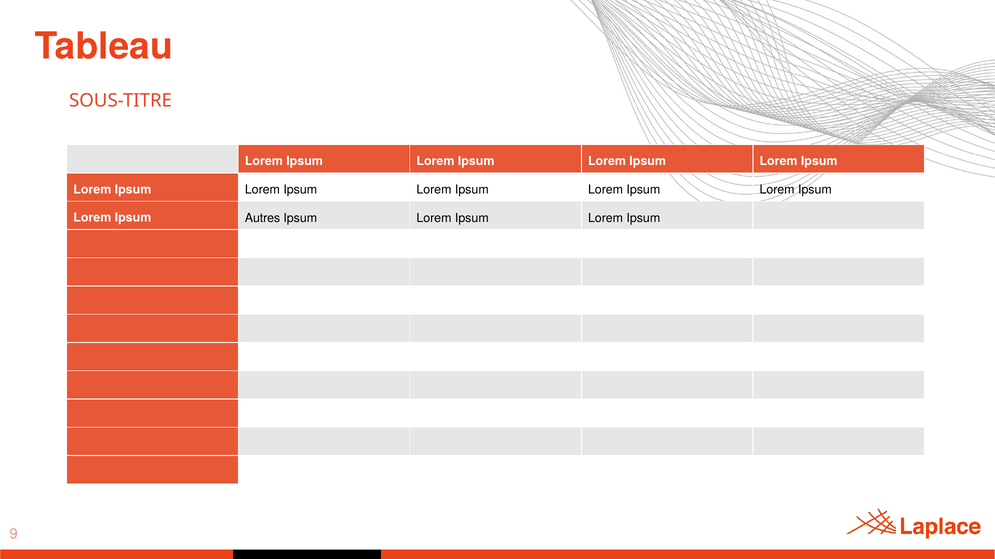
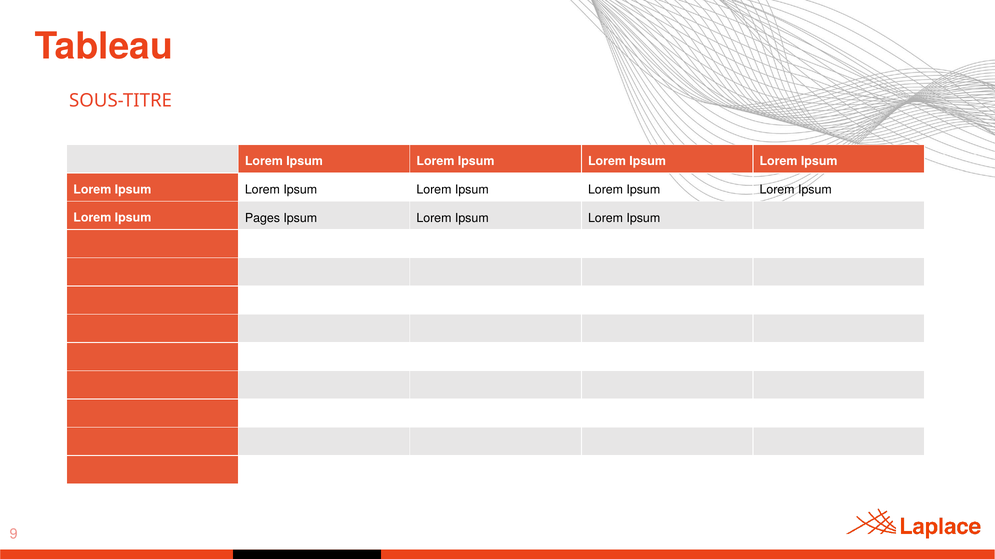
Autres: Autres -> Pages (262, 218)
